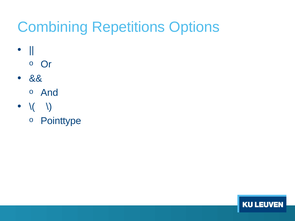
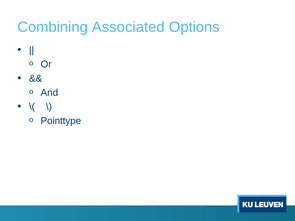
Repetitions: Repetitions -> Associated (128, 27)
